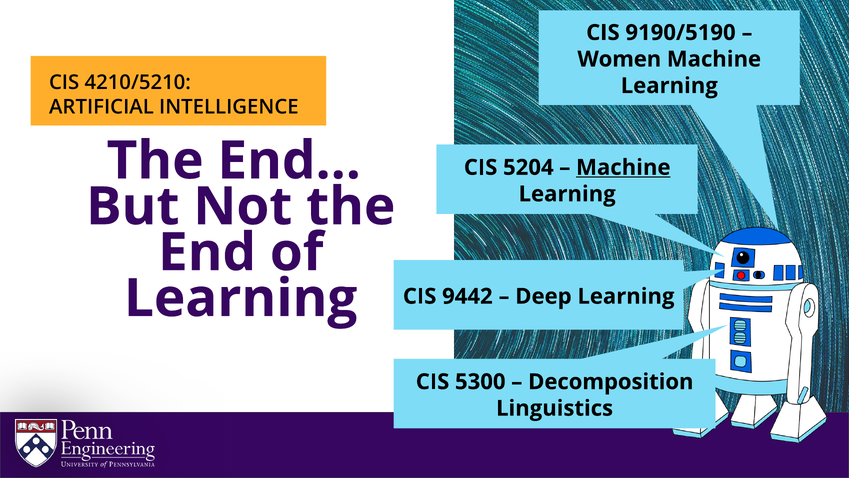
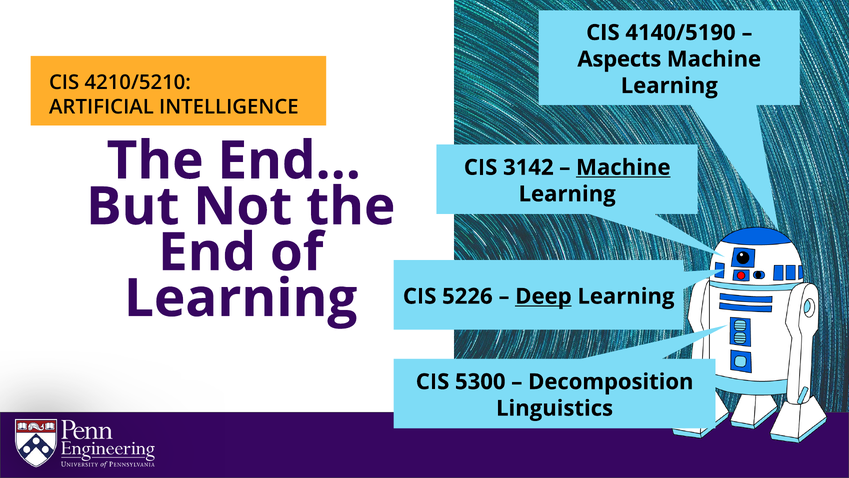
9190/5190: 9190/5190 -> 4140/5190 (681, 33)
Women: Women -> Aspects (619, 59)
5204: 5204 -> 3142 (528, 167)
9442: 9442 -> 5226 (467, 296)
Deep underline: none -> present (543, 296)
